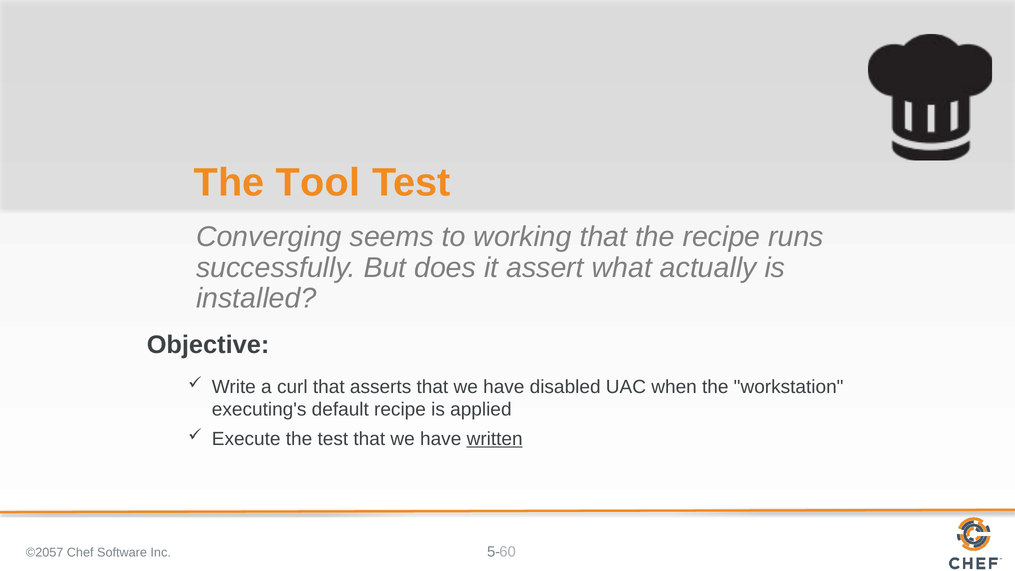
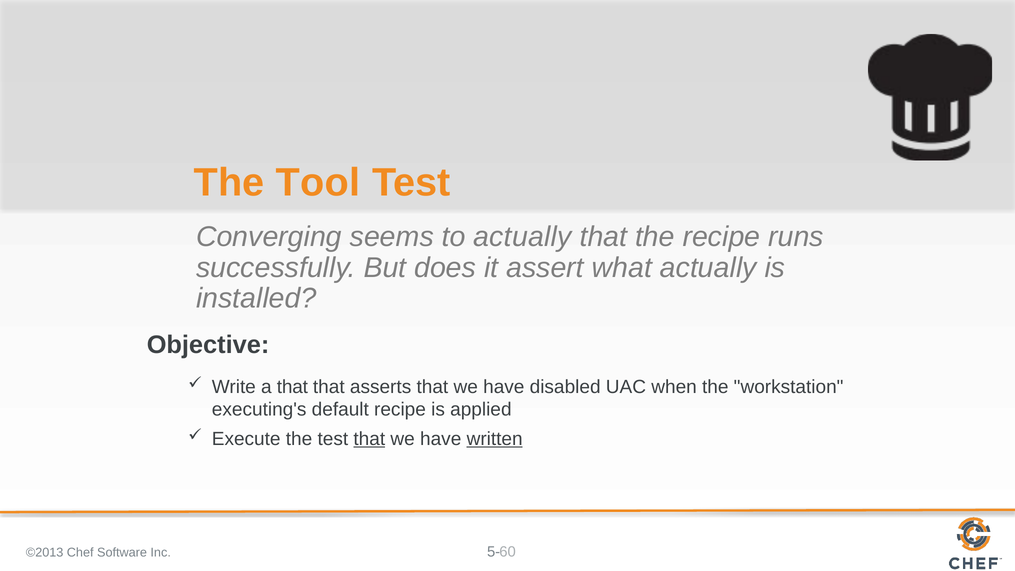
to working: working -> actually (522, 237)
a curl: curl -> that (292, 387)
that underline: none -> present (369, 439)
©2057: ©2057 -> ©2013 (45, 552)
